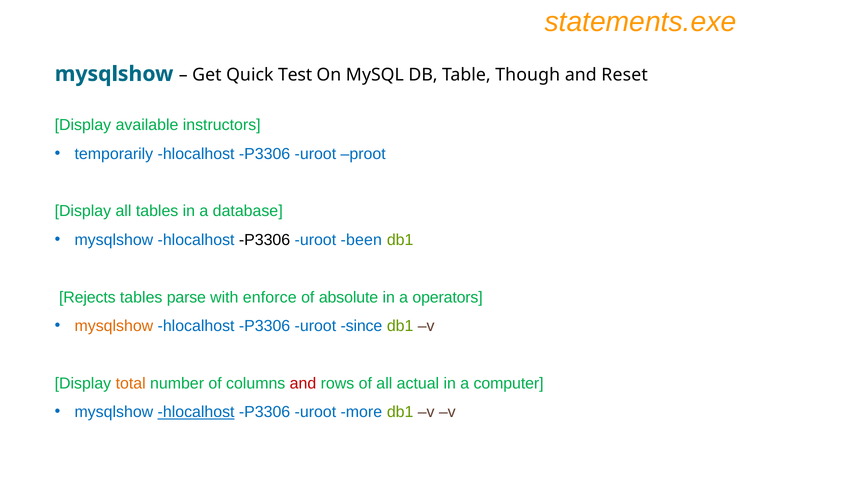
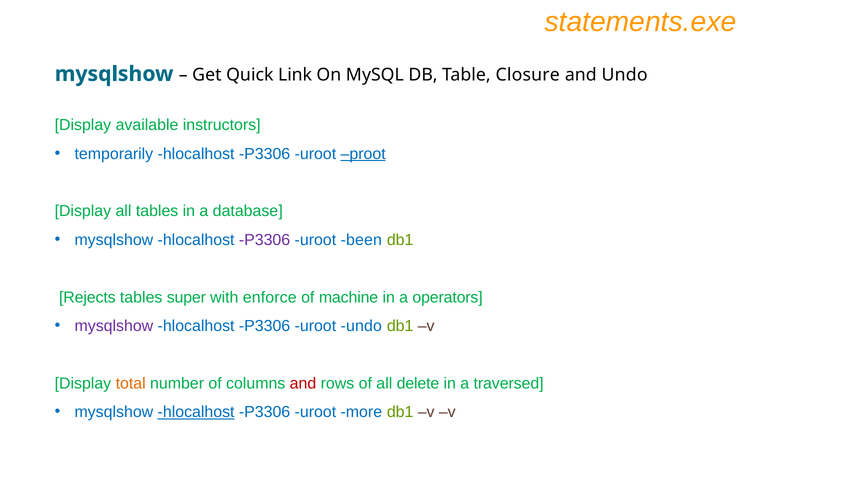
Test: Test -> Link (295, 75)
Though: Though -> Closure (528, 75)
and Reset: Reset -> Undo (625, 75)
proot underline: none -> present (363, 154)
P3306 colour: black -> purple (265, 240)
parse: parse -> super (186, 297)
absolute: absolute -> machine (349, 297)
mysqlshow colour: orange -> purple (114, 326)
uroot since: since -> undo (361, 326)
actual: actual -> delete (418, 383)
computer: computer -> traversed (509, 383)
